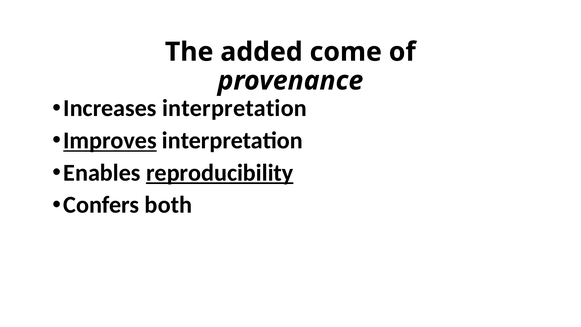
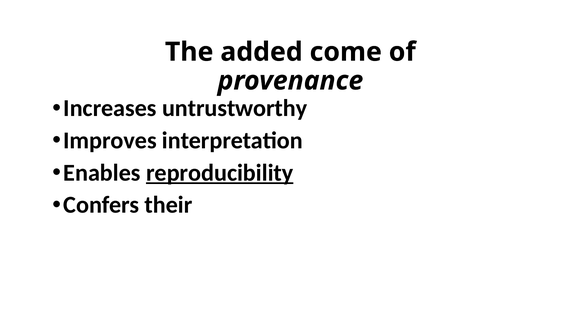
Increases interpretation: interpretation -> untrustworthy (235, 108)
Improves underline: present -> none (110, 140)
both: both -> their (169, 205)
